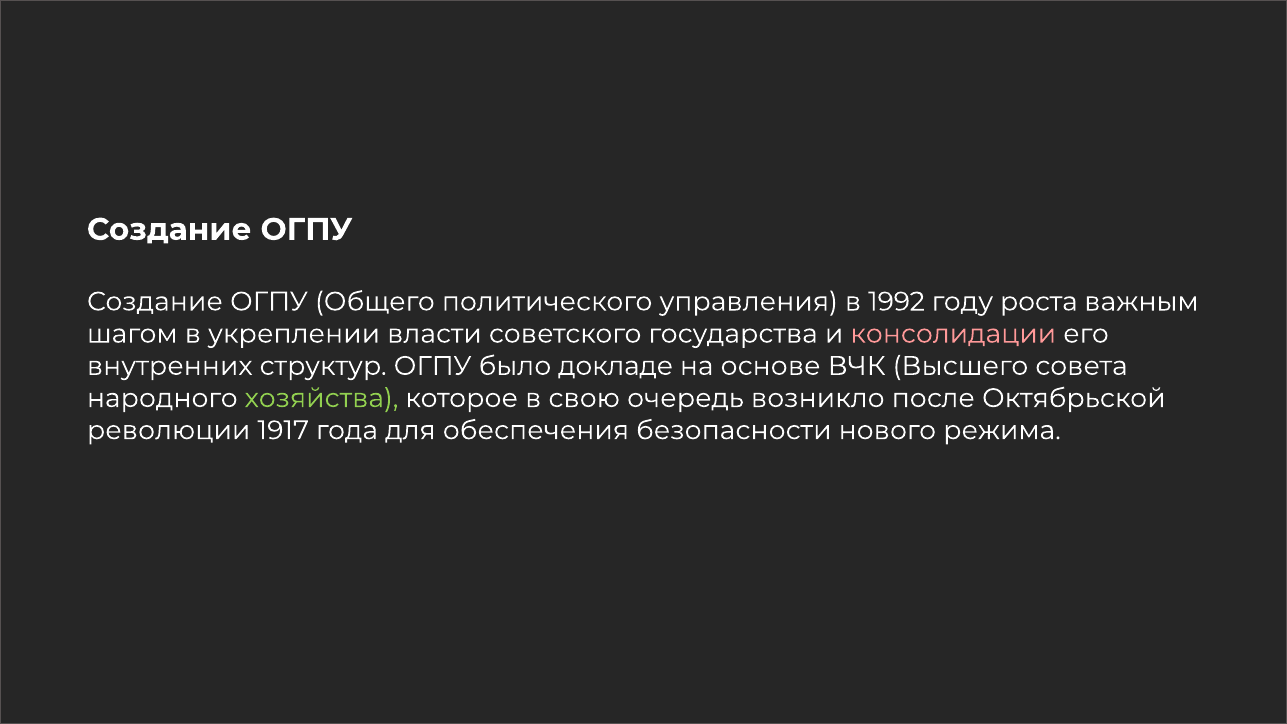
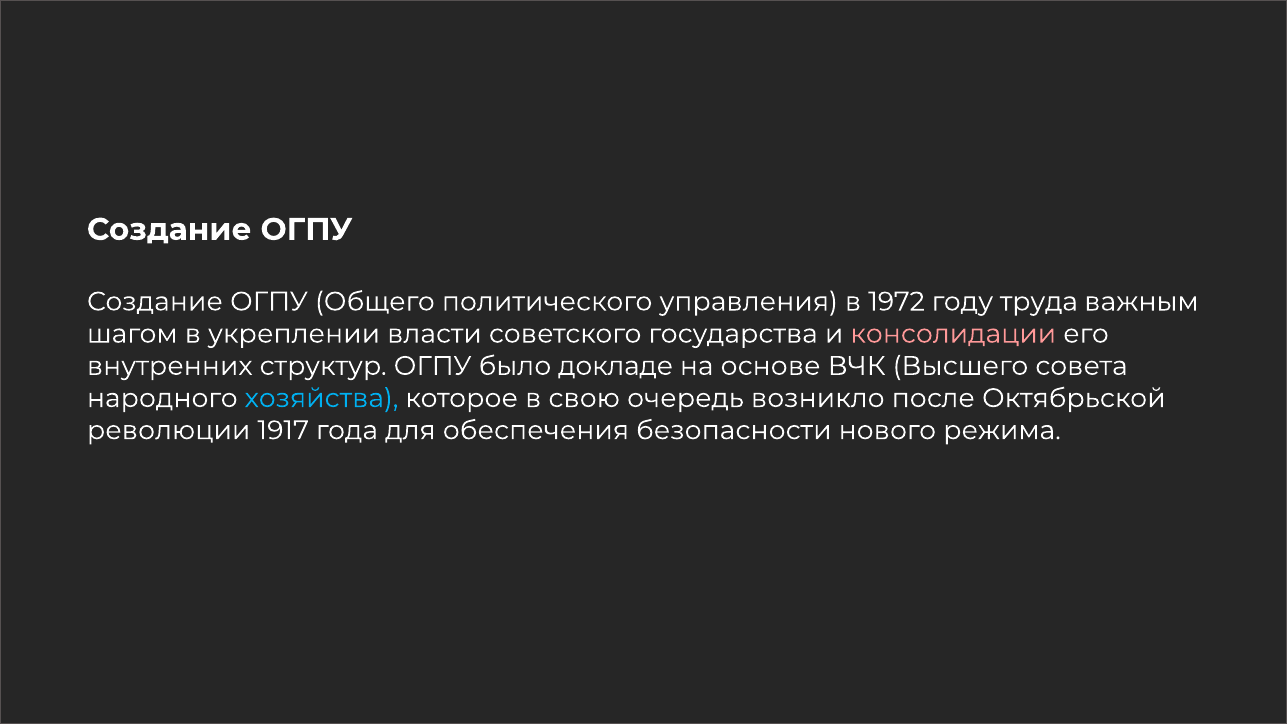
1992: 1992 -> 1972 (896, 302)
роста: роста -> труда (1039, 302)
хозяйства colour: light green -> light blue (322, 398)
